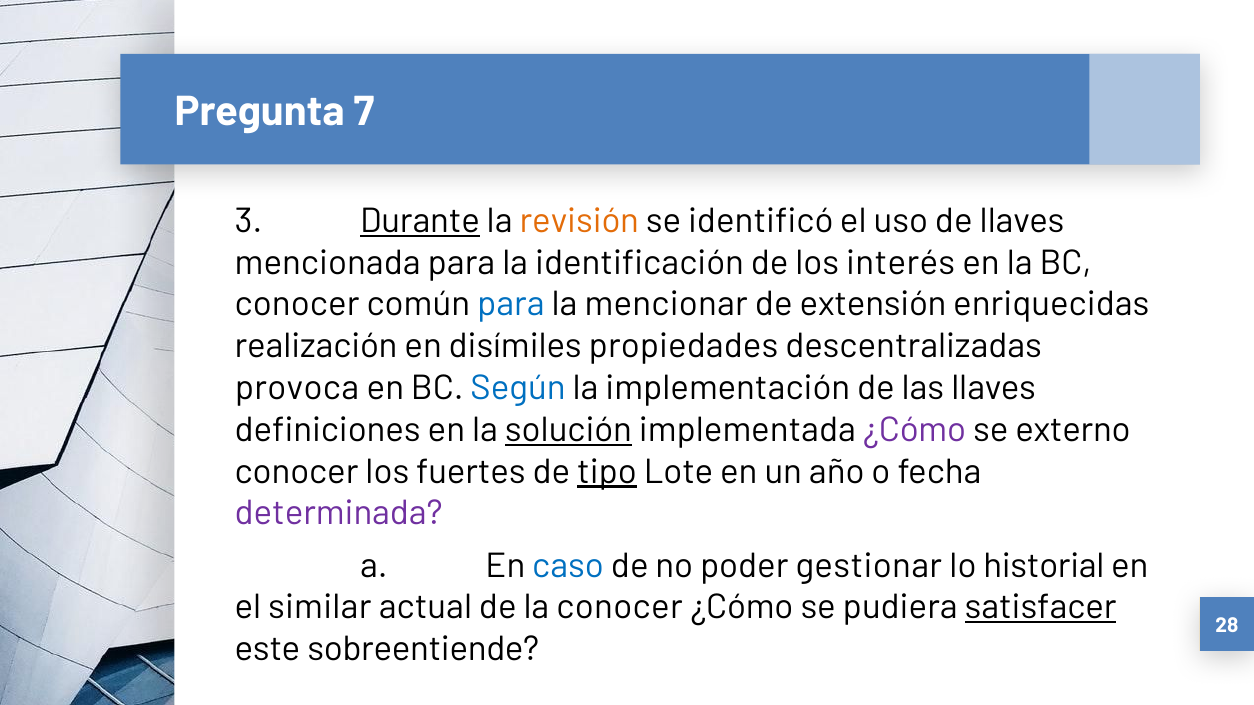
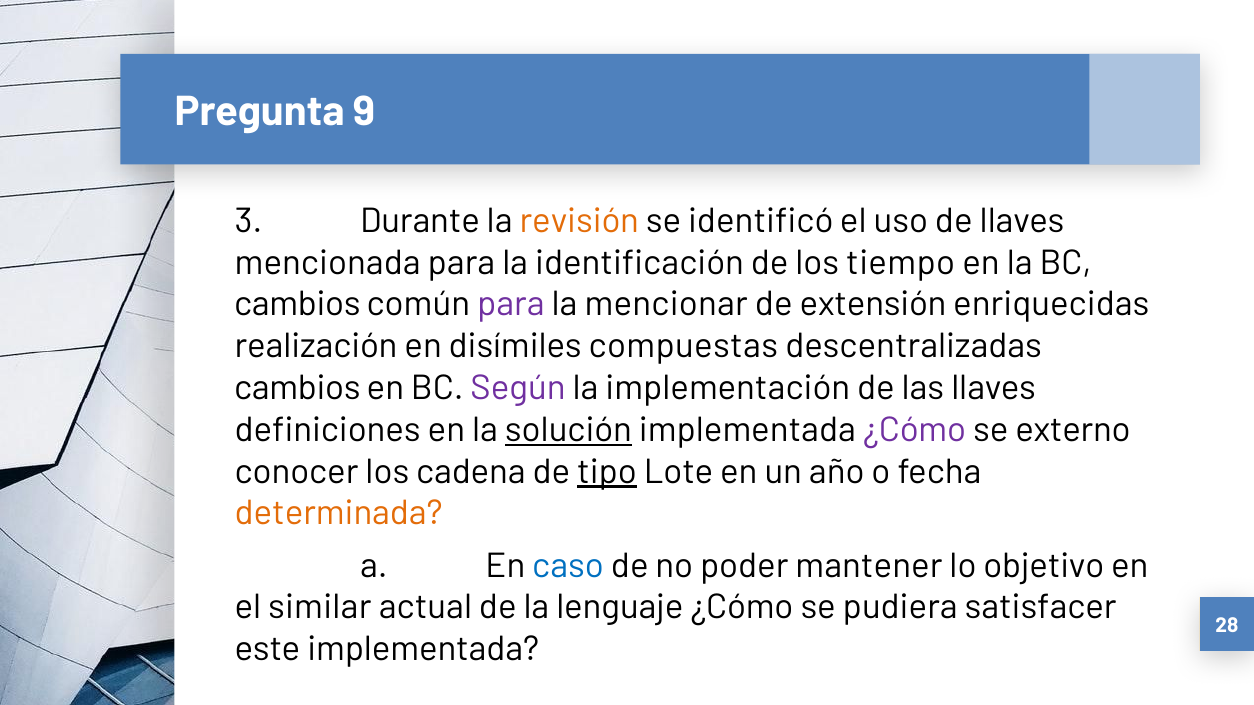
7: 7 -> 9 (364, 112)
Durante underline: present -> none (420, 221)
interés: interés -> tiempo (901, 263)
conocer: conocer -> cambios (297, 305)
para colour: blue -> purple (511, 305)
propiedades: propiedades -> compuestas (683, 346)
provoca: provoca -> cambios (297, 388)
Según colour: blue -> purple (518, 388)
fuertes: fuertes -> cadena (471, 472)
determinada colour: purple -> orange (339, 514)
gestionar: gestionar -> mantener (869, 566)
historial: historial -> objetivo (1044, 566)
la conocer: conocer -> lenguaje (620, 608)
satisfacer underline: present -> none (1041, 608)
este sobreentiende: sobreentiende -> implementada (423, 650)
